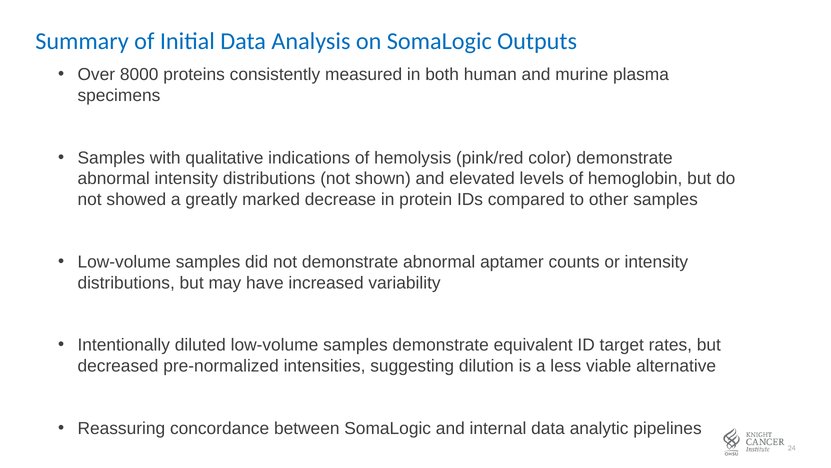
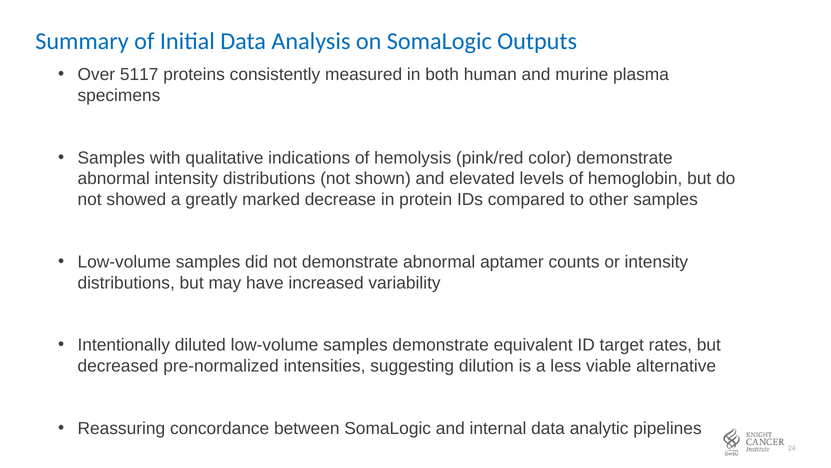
8000: 8000 -> 5117 (139, 75)
